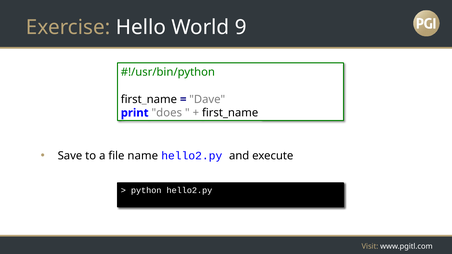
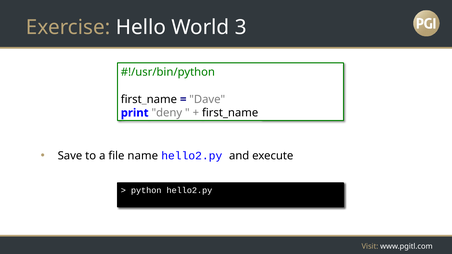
9: 9 -> 3 (241, 27)
does: does -> deny (167, 113)
